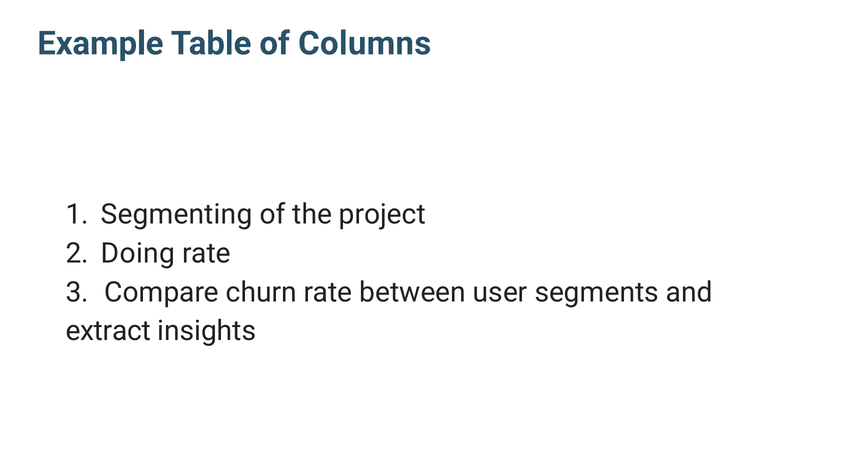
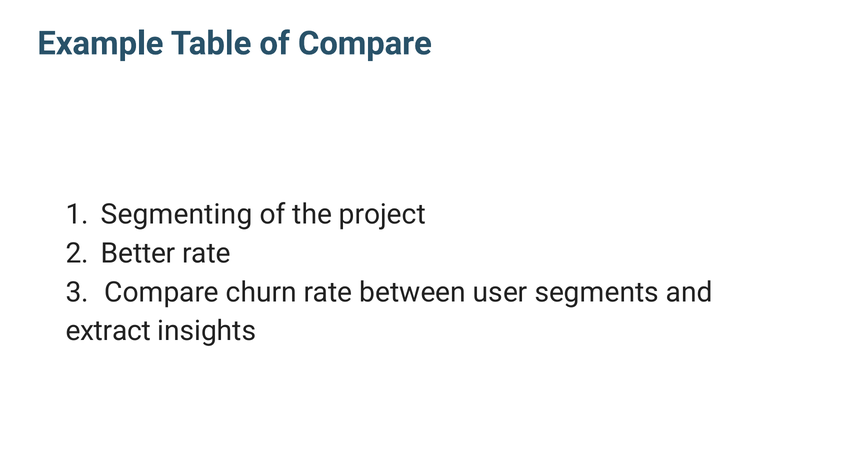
of Columns: Columns -> Compare (365, 43)
Doing: Doing -> Better (138, 253)
